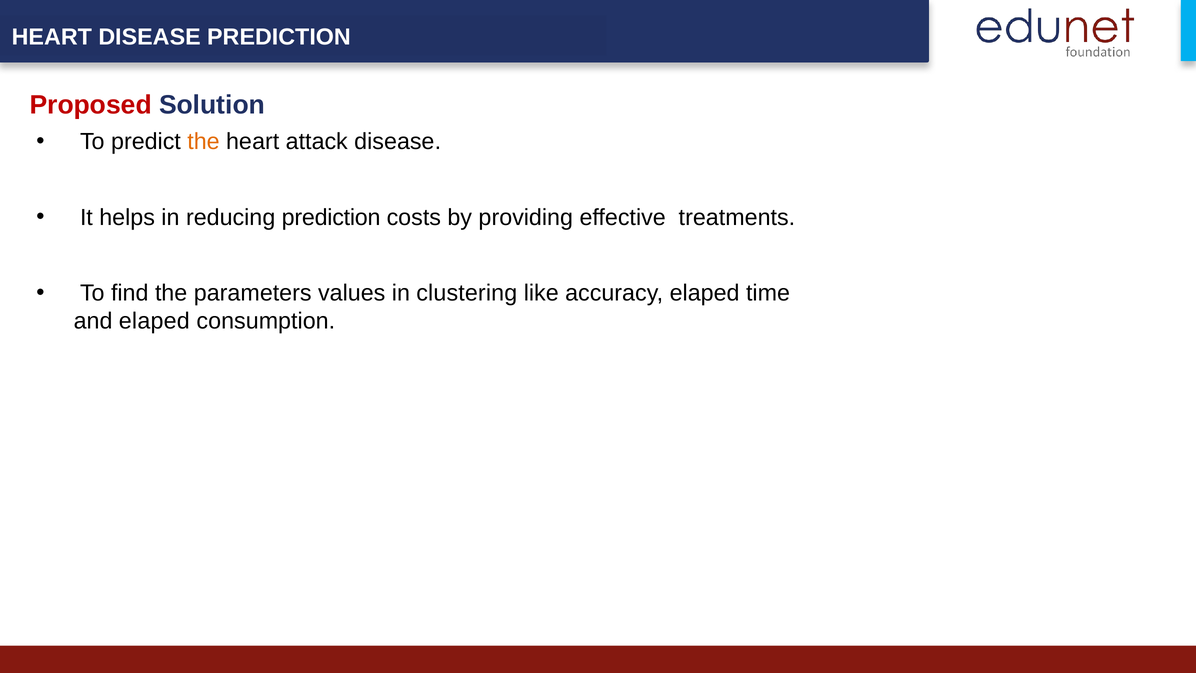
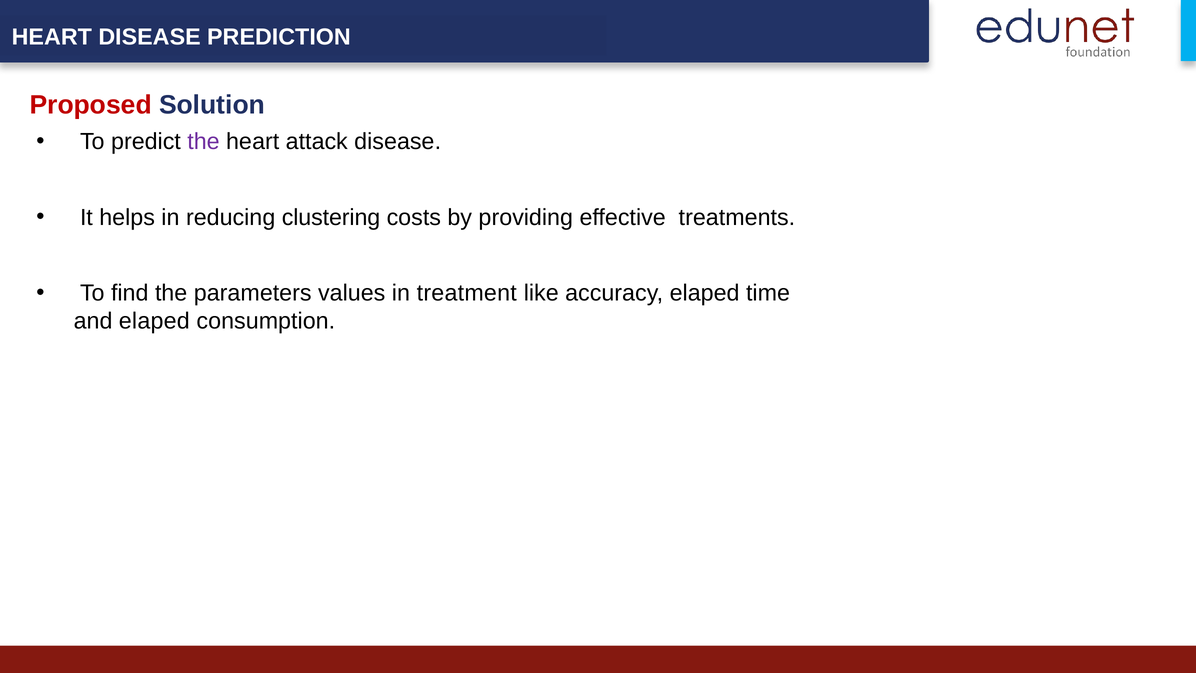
the colour: orange -> purple (203, 142)
reducing prediction: prediction -> clustering (331, 217)
clustering: clustering -> treatment (467, 293)
